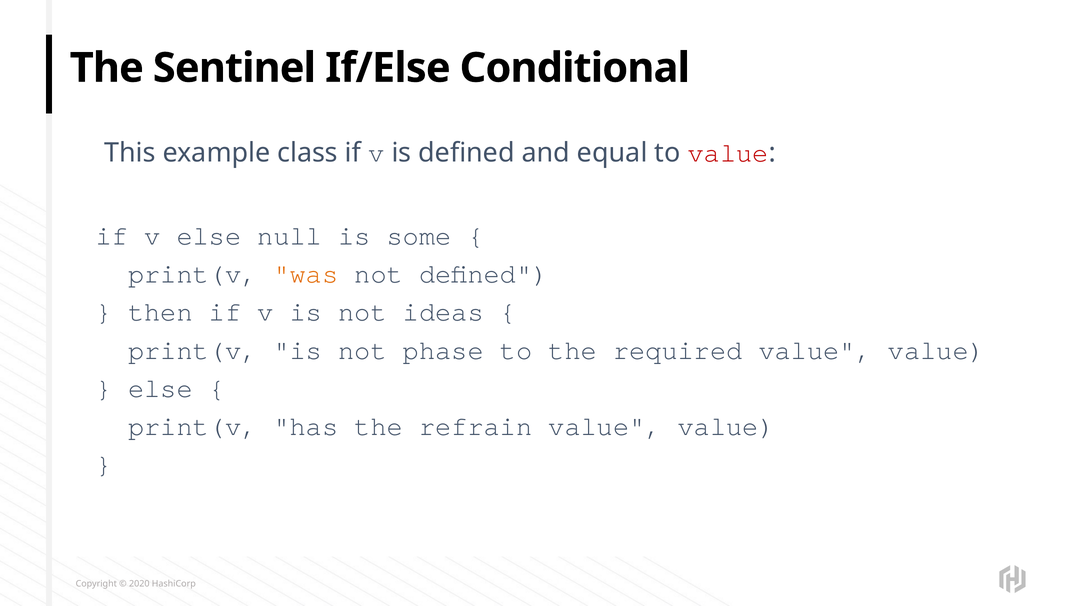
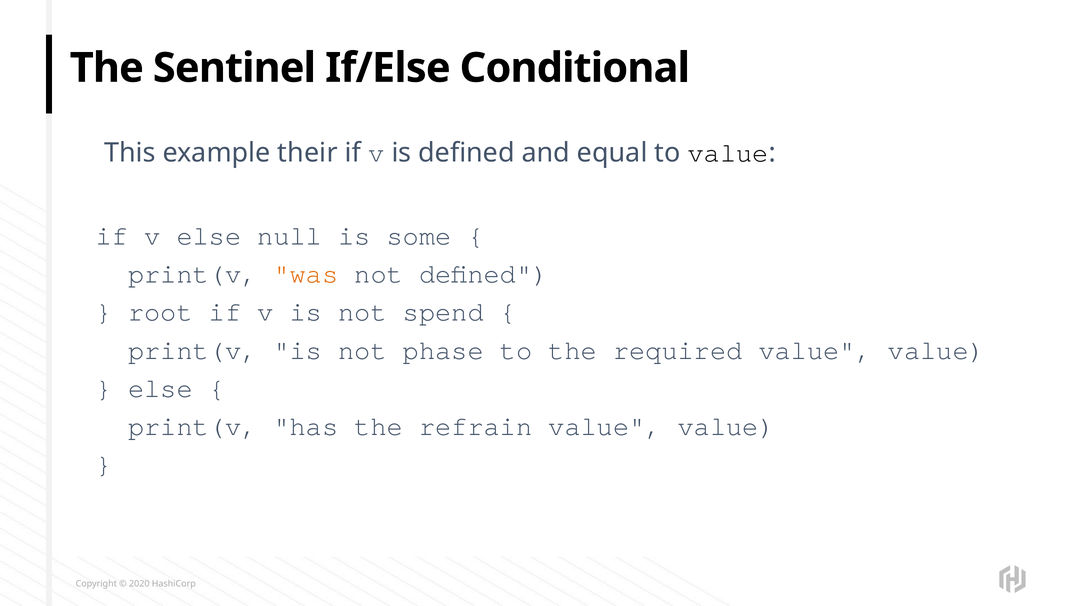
class: class -> their (308, 153)
value colour: red -> black (728, 153)
then: then -> root (160, 312)
ideas: ideas -> spend (443, 312)
